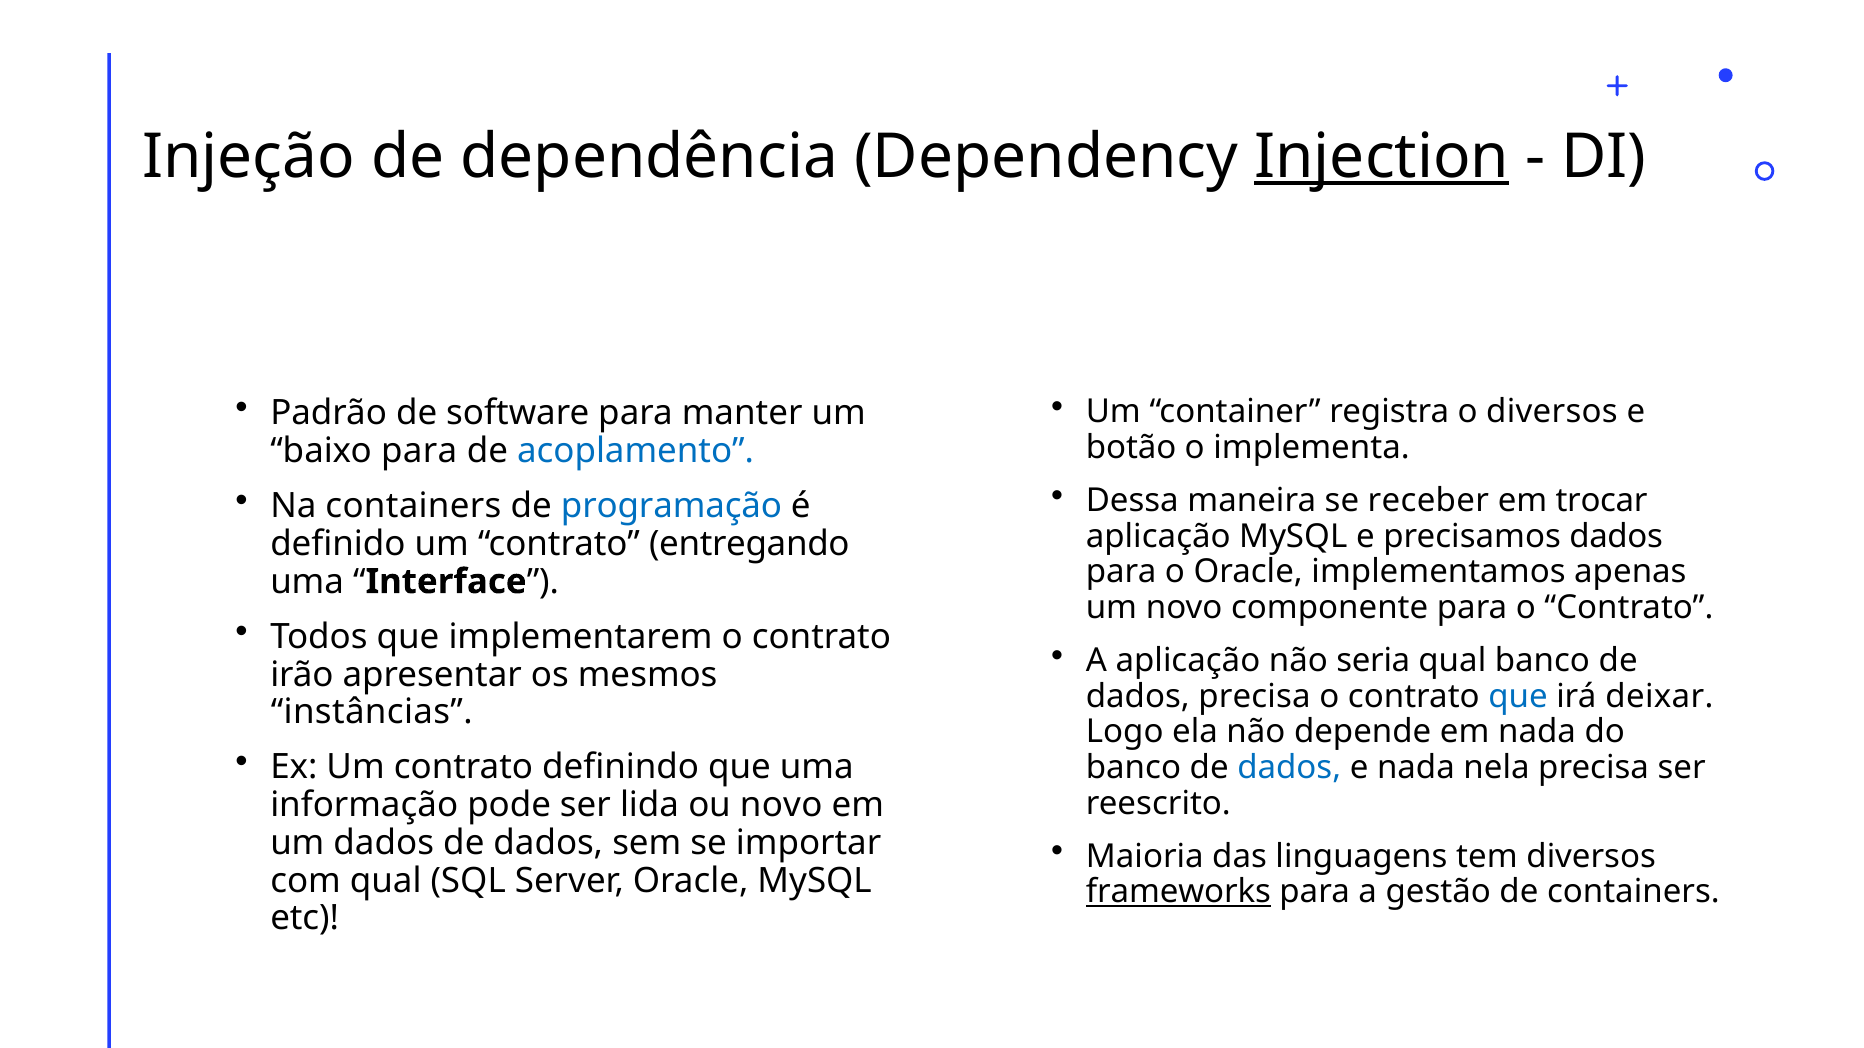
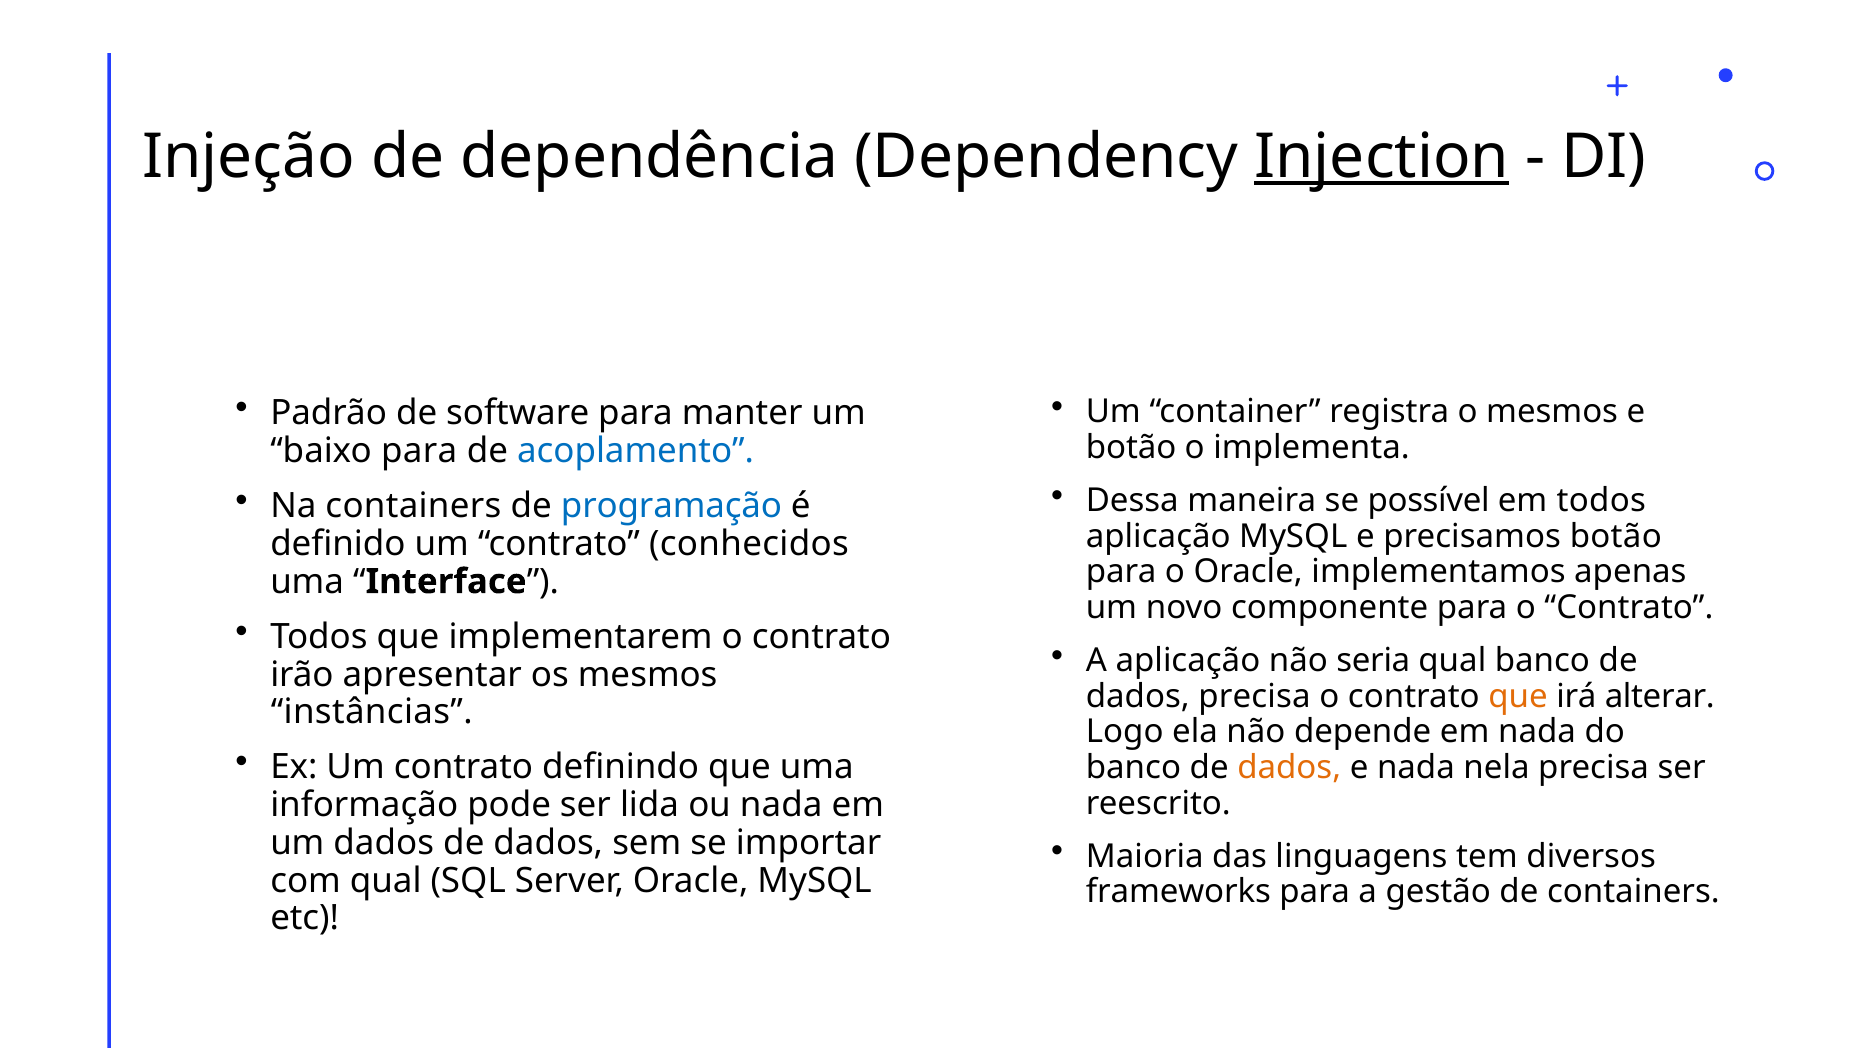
o diversos: diversos -> mesmos (1552, 412)
receber: receber -> possível (1429, 501)
em trocar: trocar -> todos (1601, 501)
precisamos dados: dados -> botão (1616, 537)
entregando: entregando -> conhecidos (749, 544)
que colour: blue -> orange (1518, 697)
deixar: deixar -> alterar (1660, 697)
dados colour: blue -> orange (1289, 768)
ou novo: novo -> nada (781, 806)
frameworks underline: present -> none (1178, 892)
